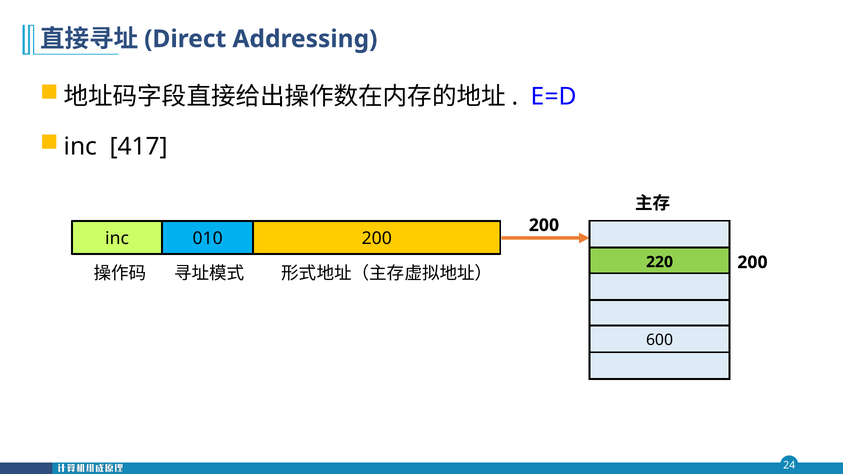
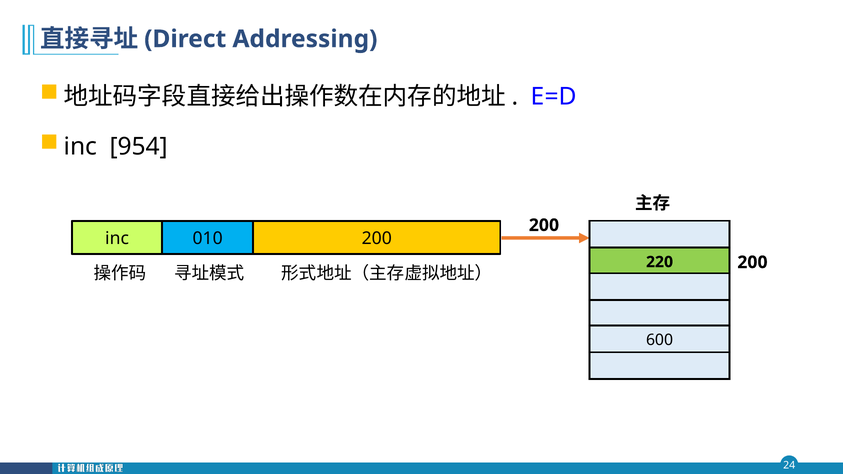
417: 417 -> 954 (139, 147)
